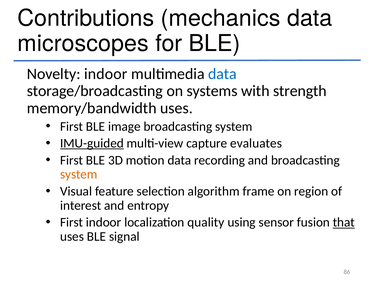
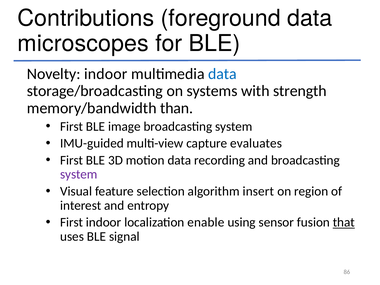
mechanics: mechanics -> foreground (221, 18)
memory/bandwidth uses: uses -> than (177, 108)
IMU-guided underline: present -> none (92, 143)
system colour: orange -> purple (79, 174)
frame: frame -> insert (258, 191)
quality: quality -> enable (206, 222)
